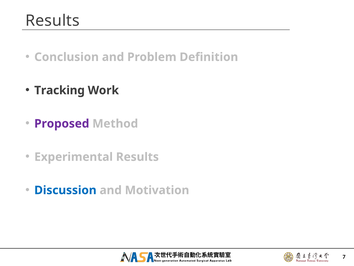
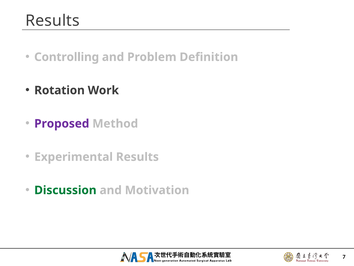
Conclusion: Conclusion -> Controlling (67, 57)
Tracking: Tracking -> Rotation (60, 90)
Discussion colour: blue -> green (65, 190)
